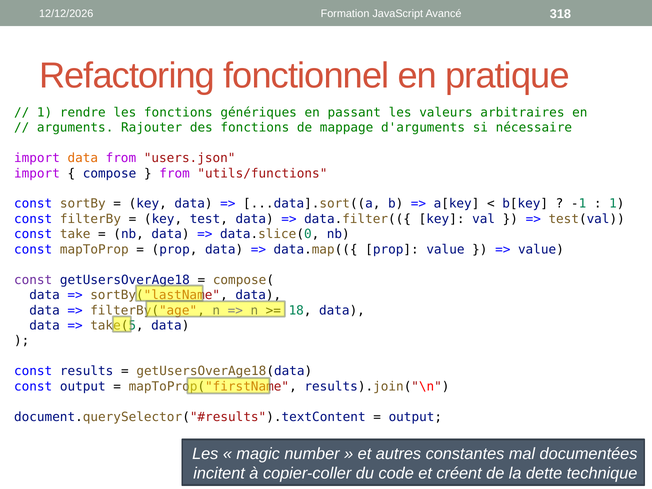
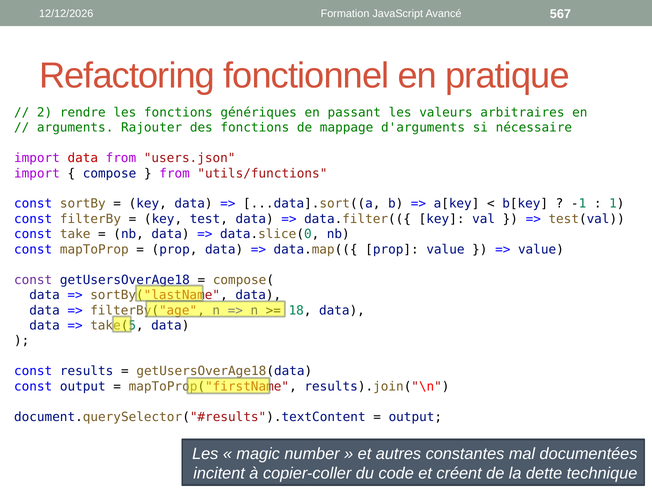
318: 318 -> 567 (560, 14)
1: 1 -> 2 (45, 112)
data colour: orange -> red (83, 158)
